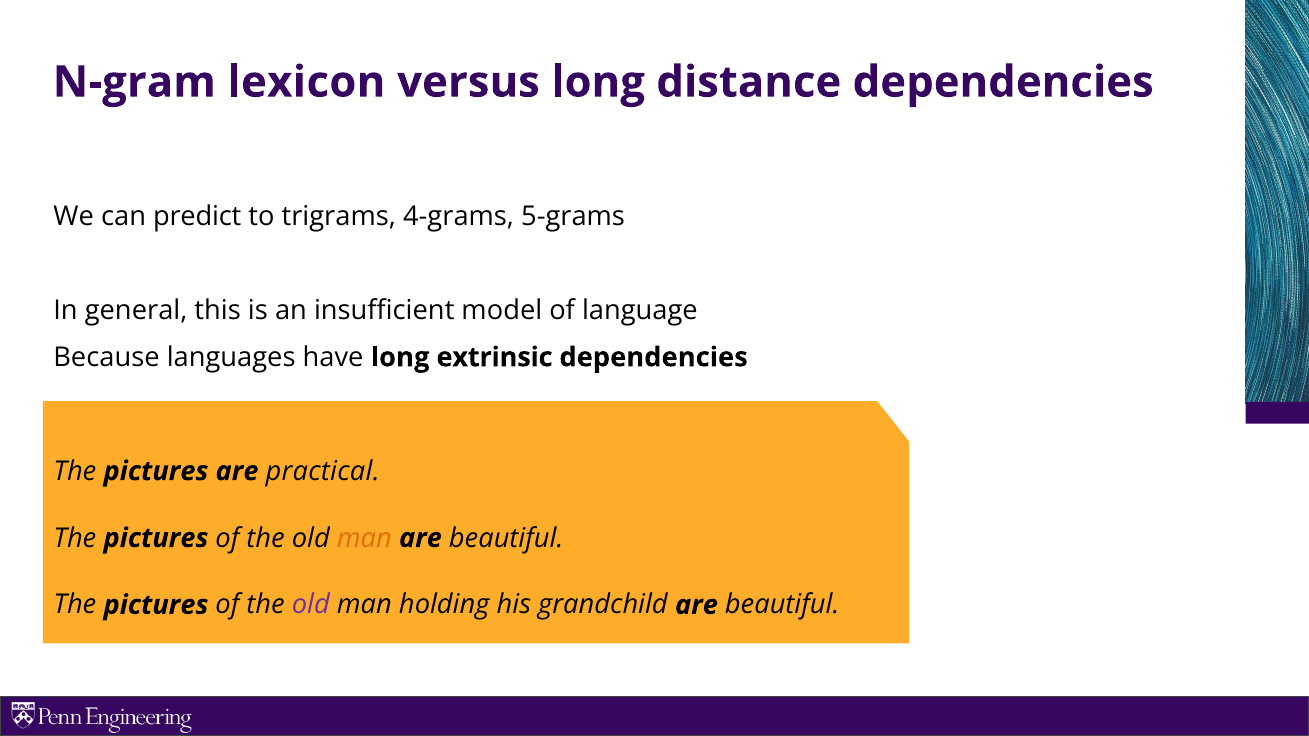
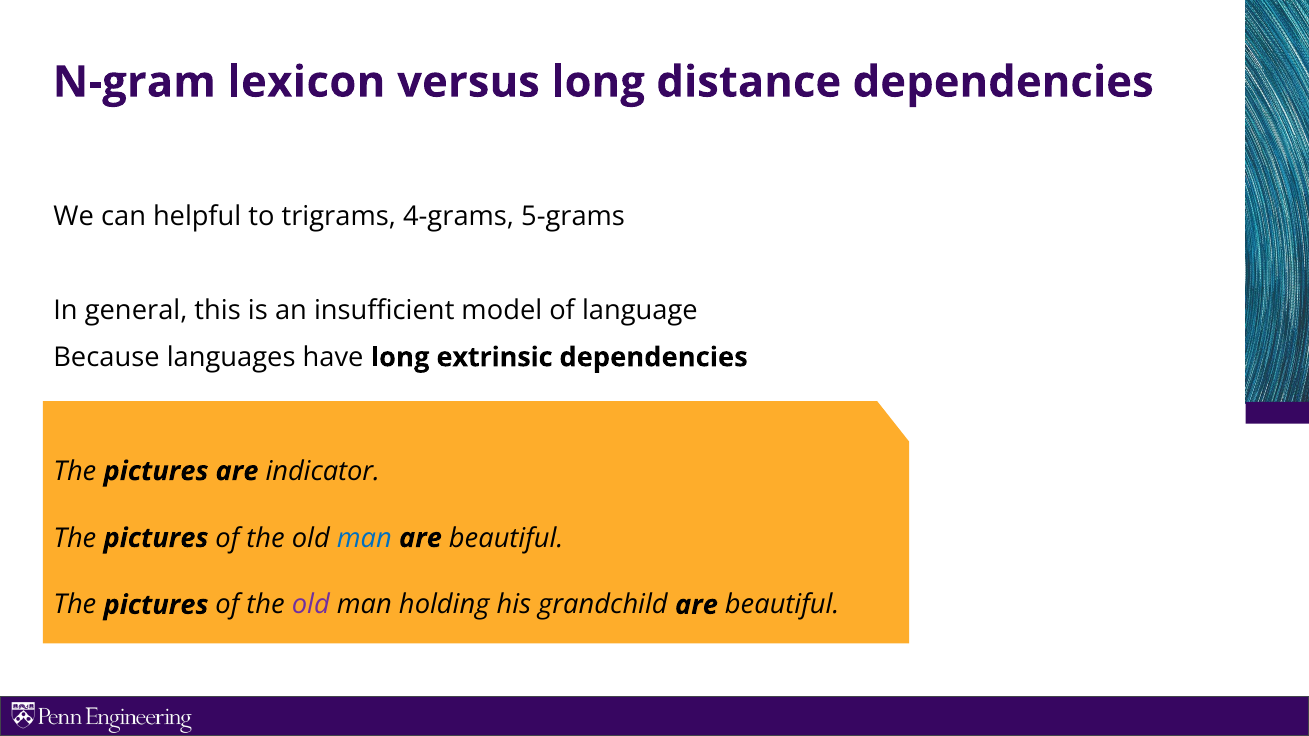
predict: predict -> helpful (197, 216)
practical: practical -> indicator (323, 471)
man colour: orange -> blue (364, 538)
